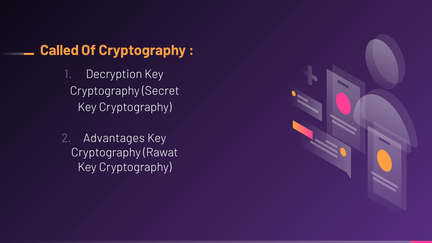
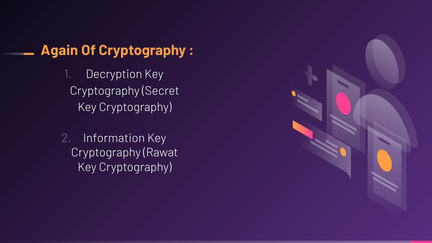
Called: Called -> Again (59, 50)
Advantages: Advantages -> Information (114, 138)
